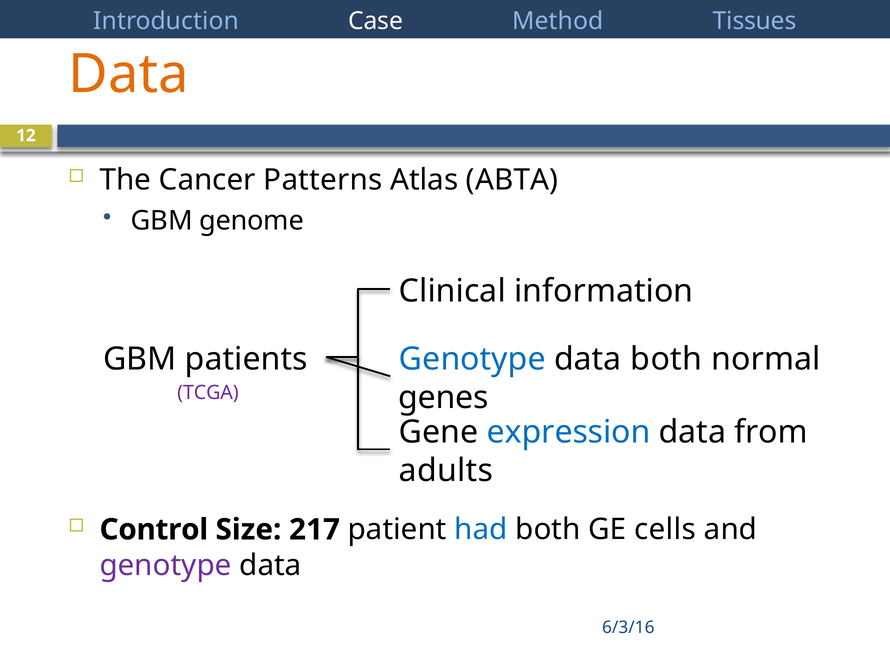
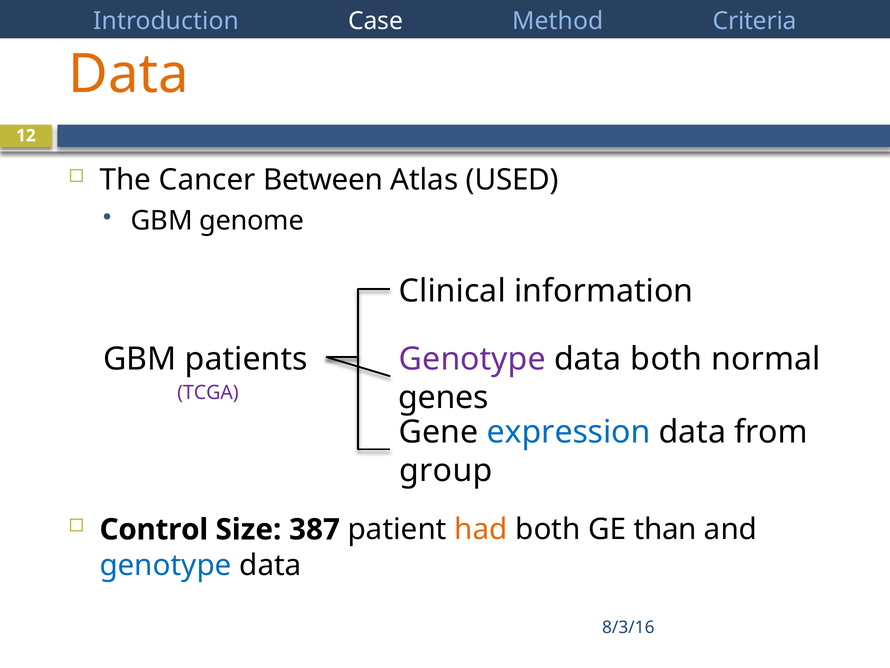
Tissues: Tissues -> Criteria (755, 21)
Patterns: Patterns -> Between (323, 180)
ABTA: ABTA -> USED (512, 180)
Genotype colour: blue -> purple (472, 359)
adults: adults -> group (446, 470)
217: 217 -> 387 (315, 529)
had colour: blue -> orange (481, 529)
cells: cells -> than (665, 529)
genotype colour: purple -> blue (166, 565)
6/3/16: 6/3/16 -> 8/3/16 (628, 627)
